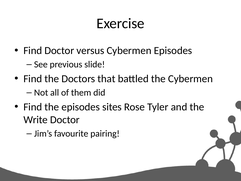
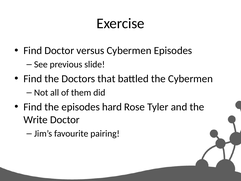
sites: sites -> hard (112, 107)
